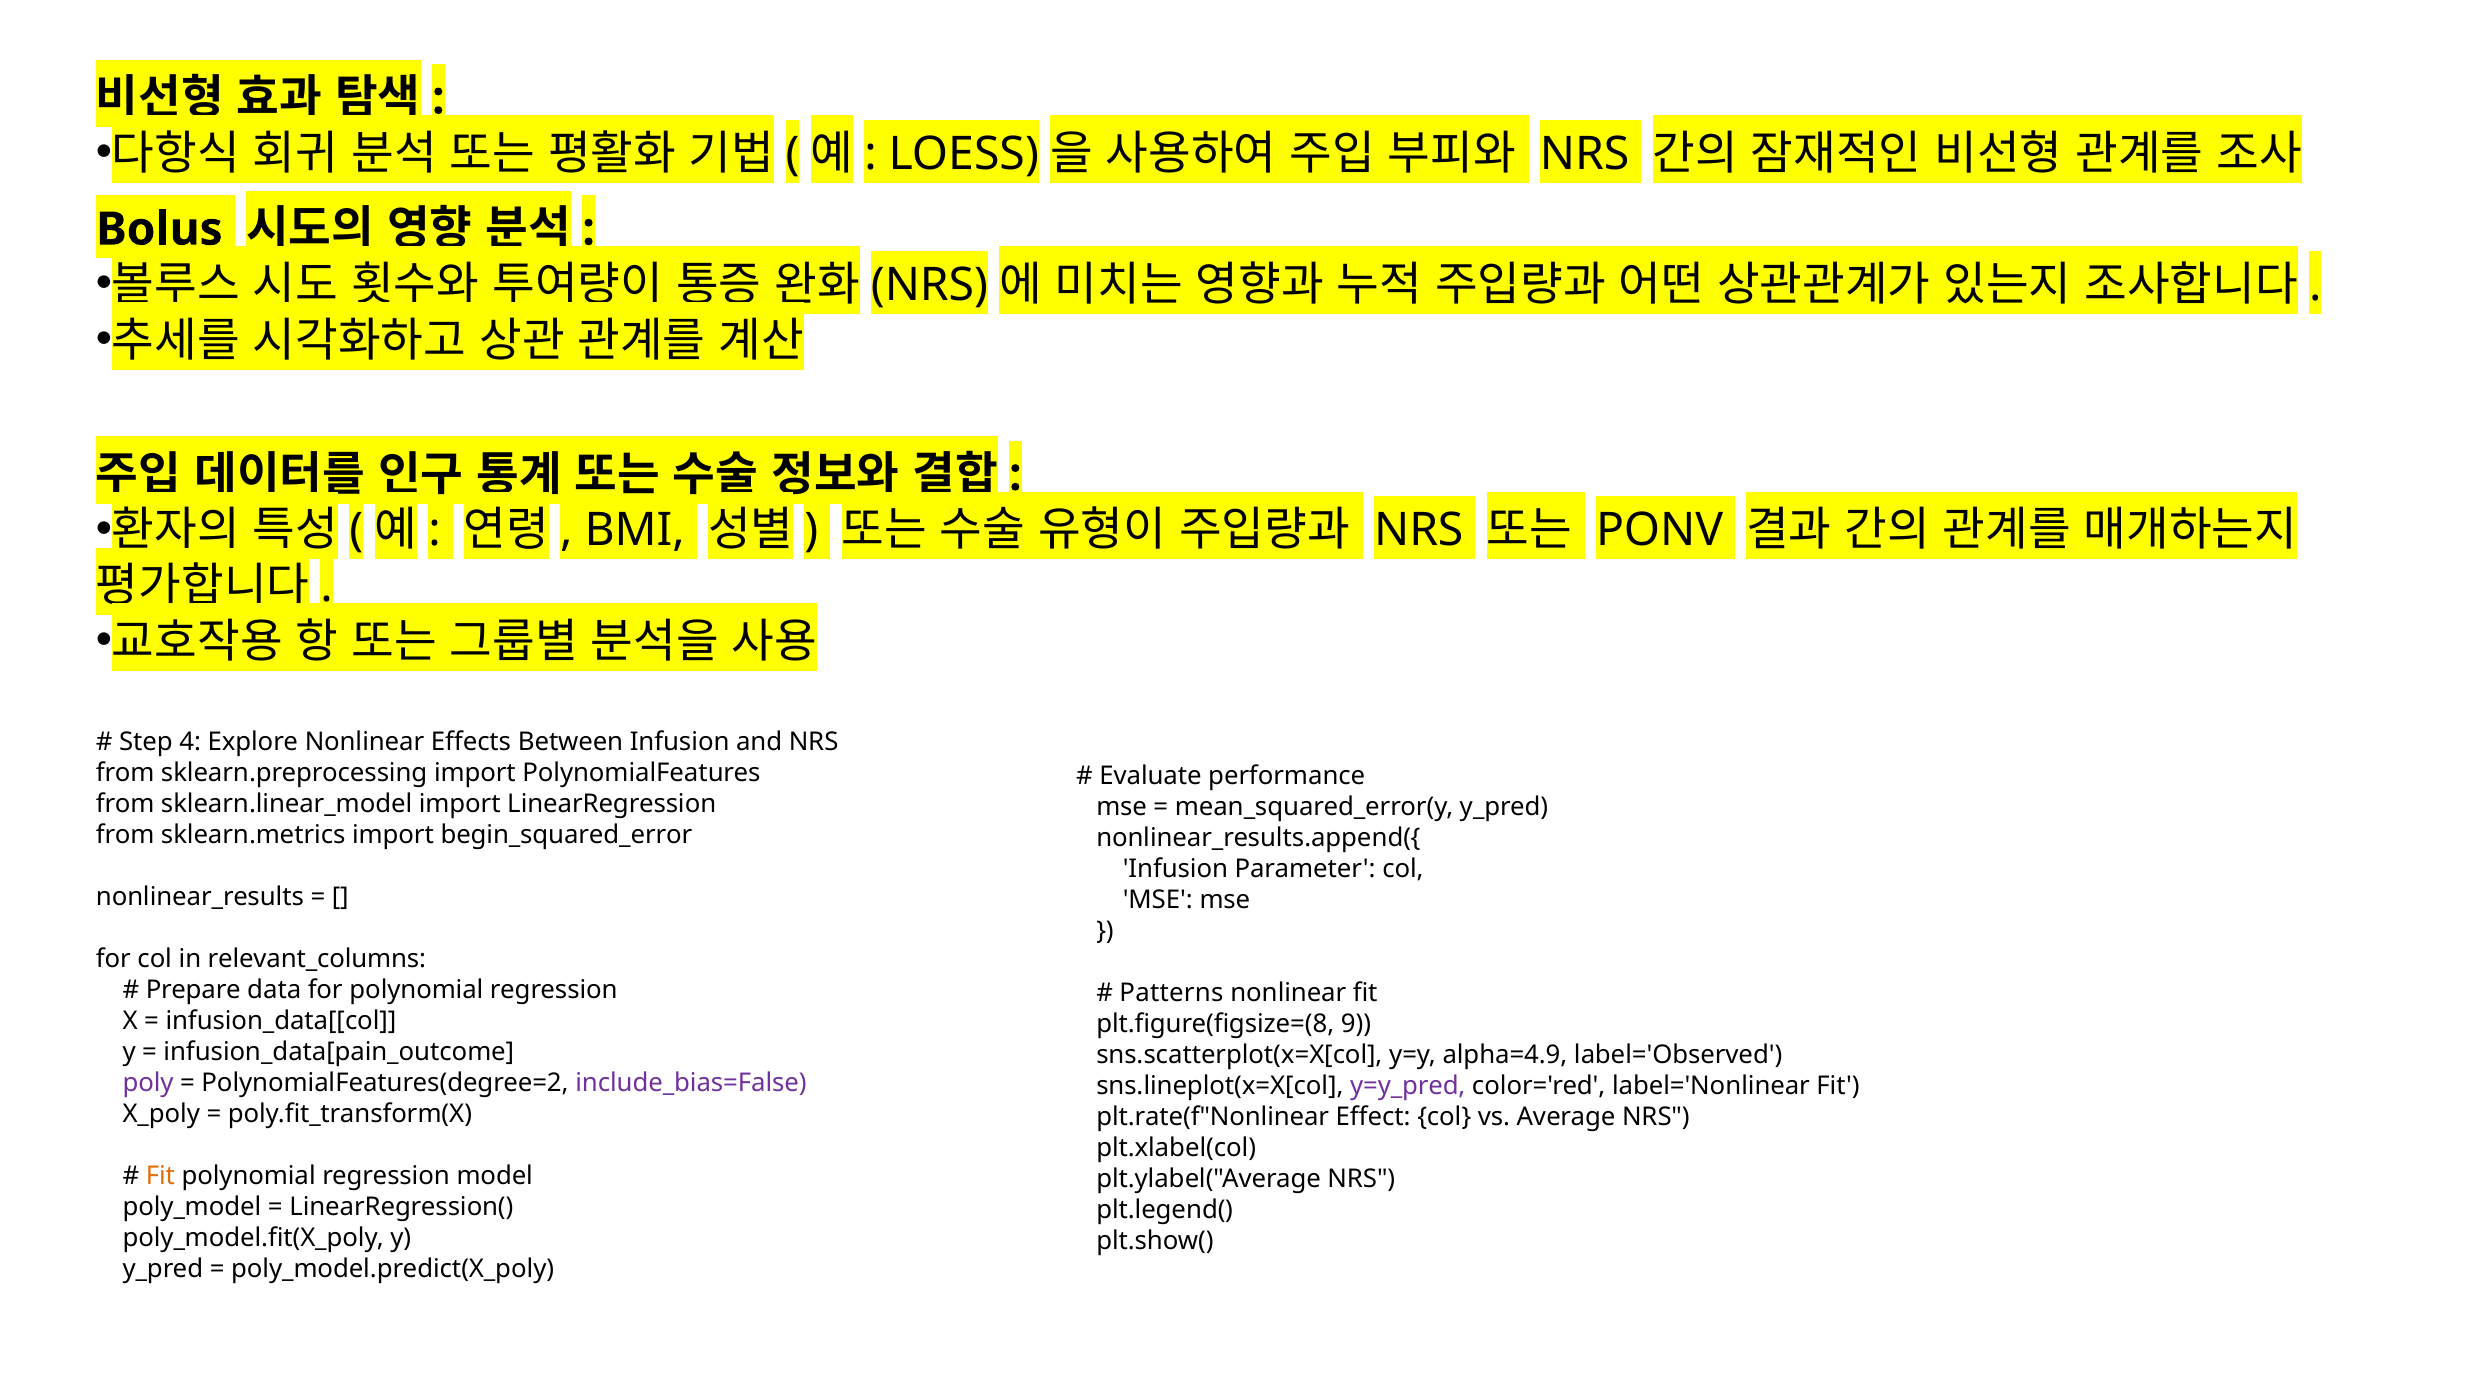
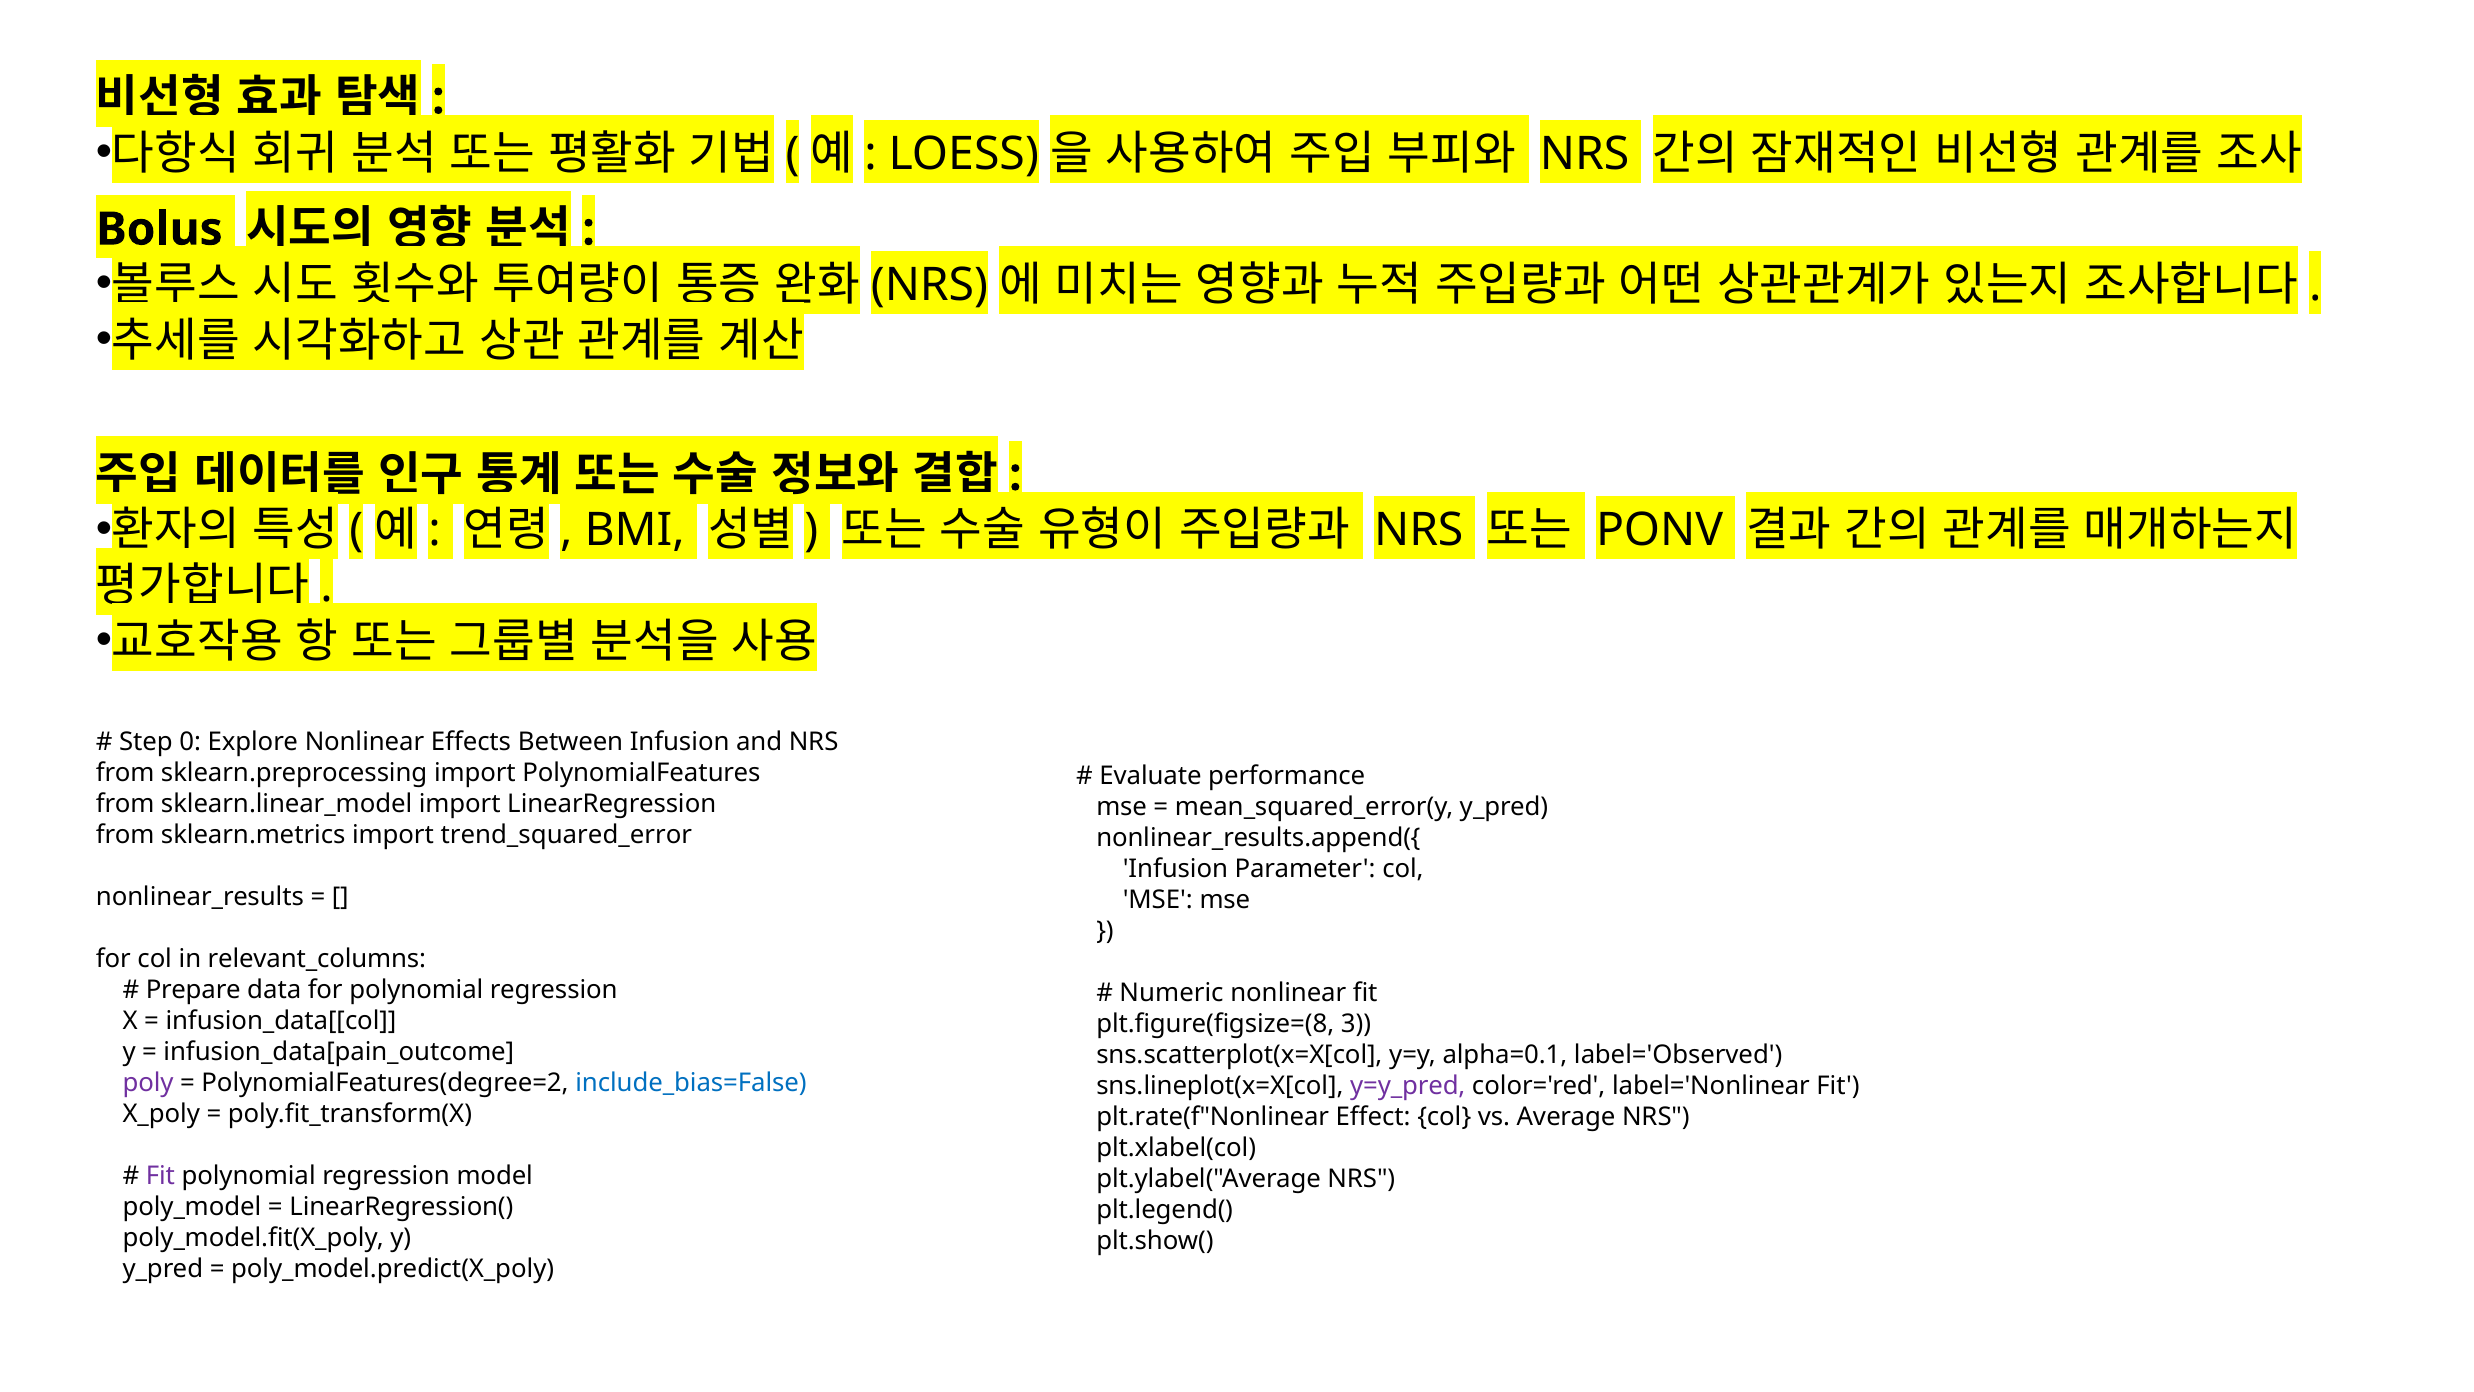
4: 4 -> 0 (190, 742)
begin_squared_error: begin_squared_error -> trend_squared_error (566, 835)
Patterns: Patterns -> Numeric (1172, 993)
9: 9 -> 3 (1356, 1024)
alpha=4.9: alpha=4.9 -> alpha=0.1 (1505, 1055)
include_bias=False colour: purple -> blue (691, 1082)
Fit colour: orange -> purple (160, 1175)
